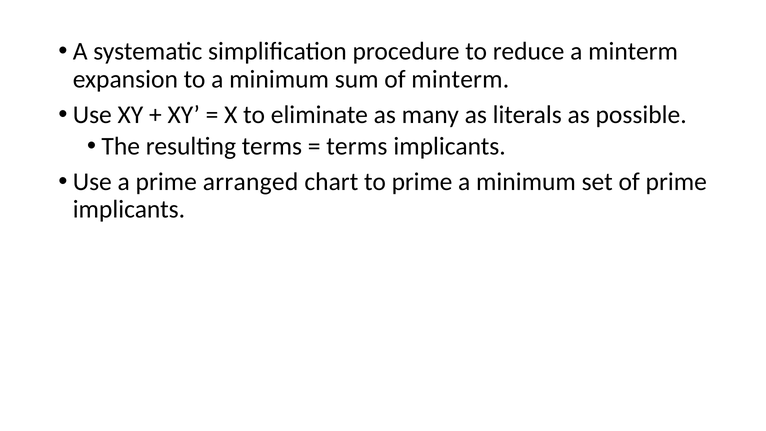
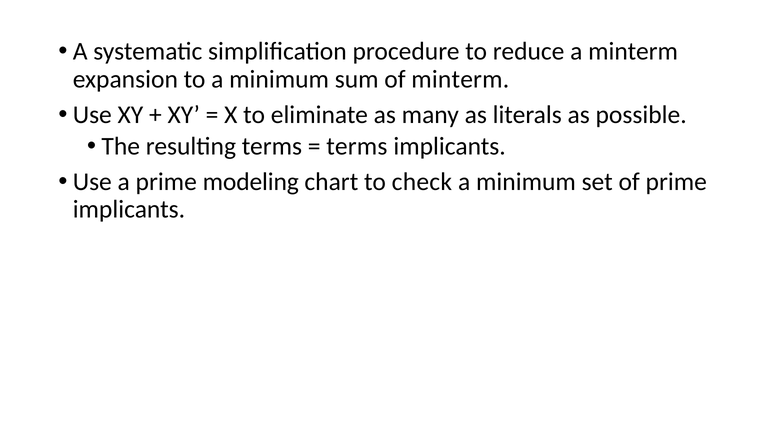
arranged: arranged -> modeling (251, 182)
to prime: prime -> check (422, 182)
